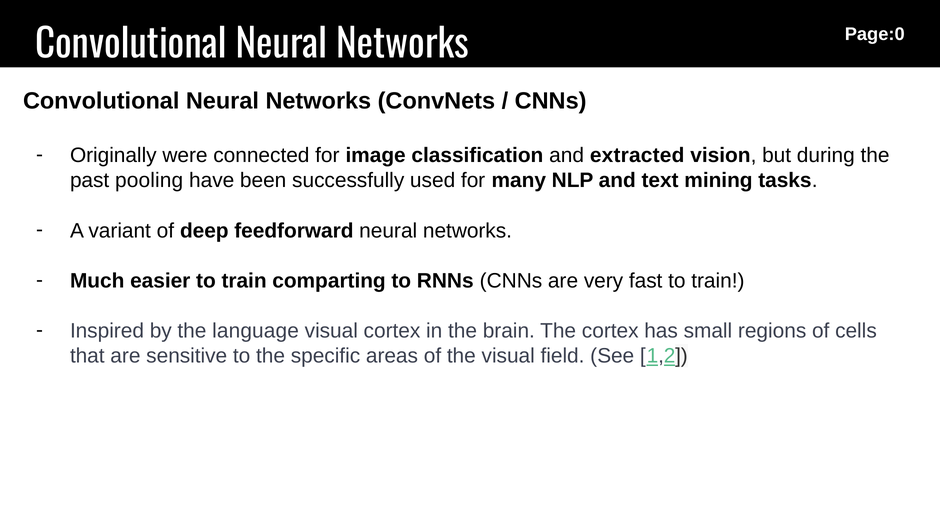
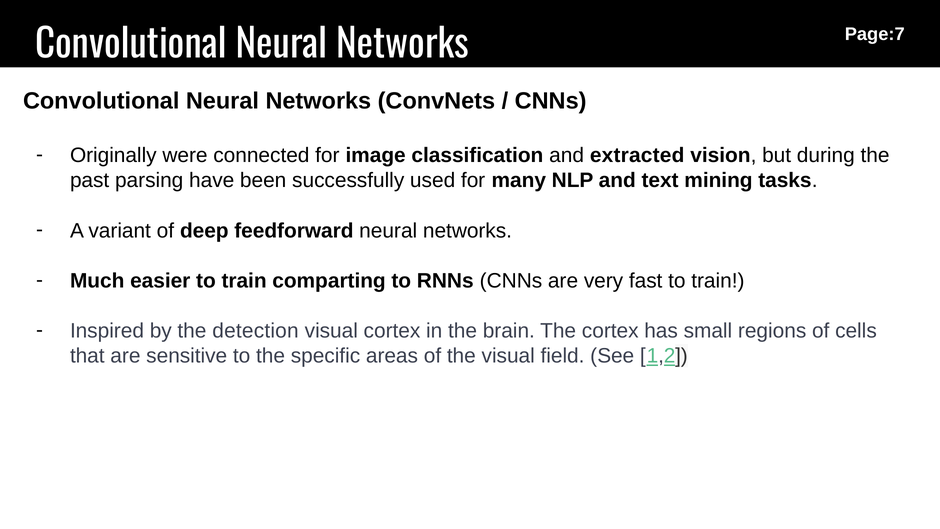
Page:0: Page:0 -> Page:7 (875, 34)
pooling: pooling -> parsing (149, 181)
language: language -> detection (255, 331)
